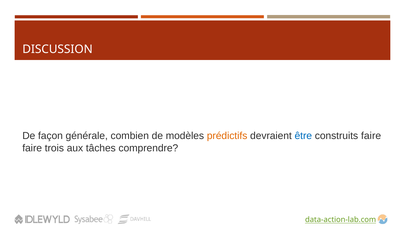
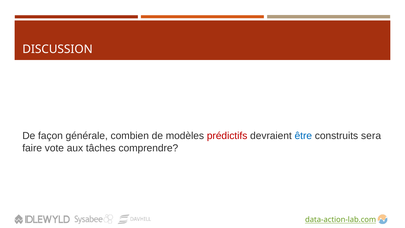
prédictifs colour: orange -> red (227, 136)
construits faire: faire -> sera (371, 136)
trois: trois -> vote (54, 148)
